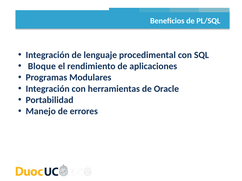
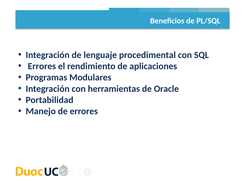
Bloque: Bloque -> Errores (42, 66)
